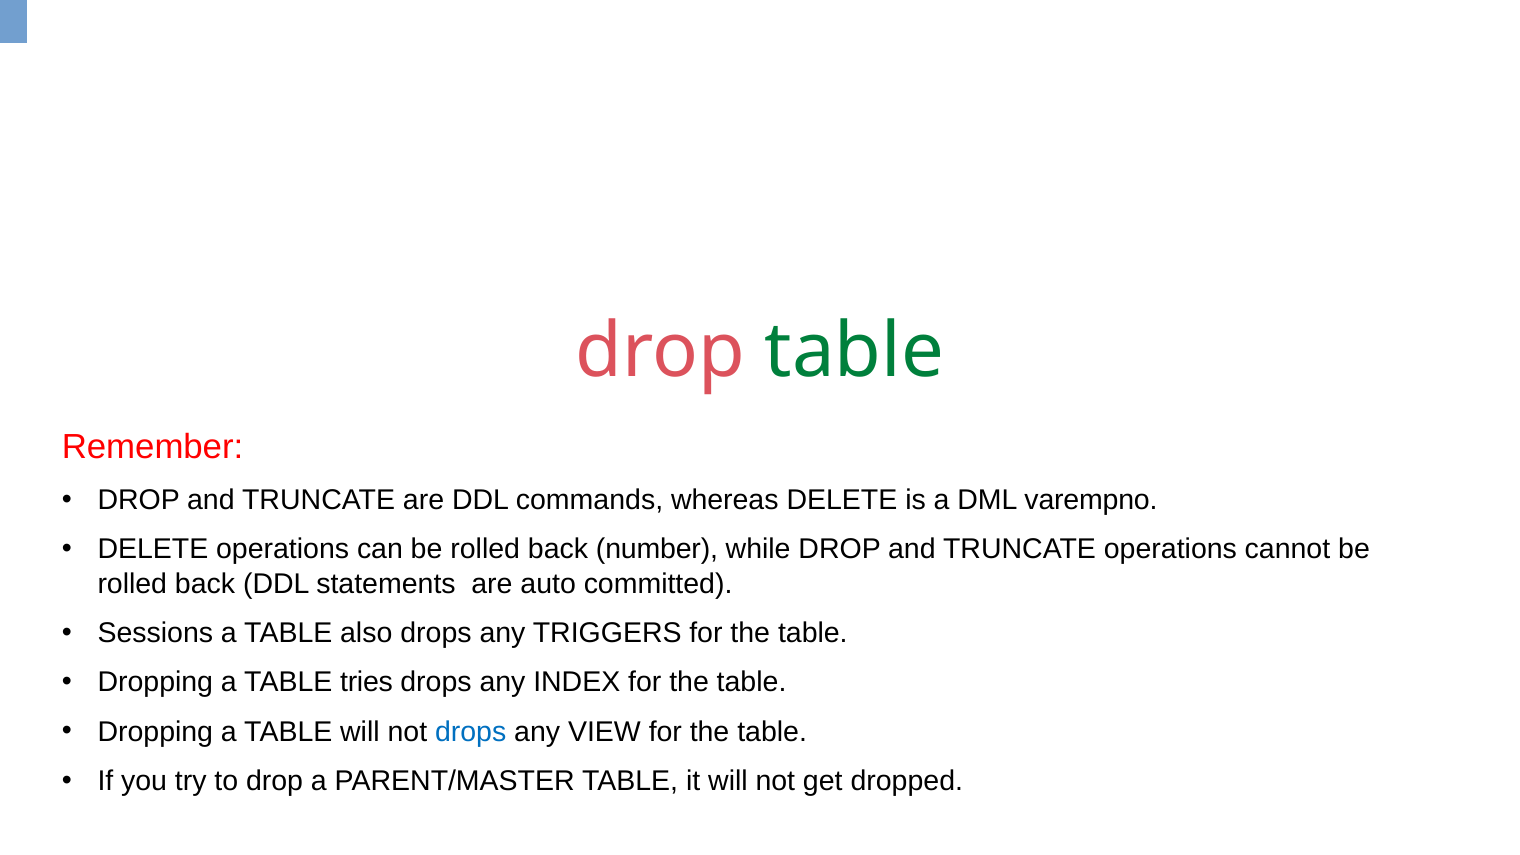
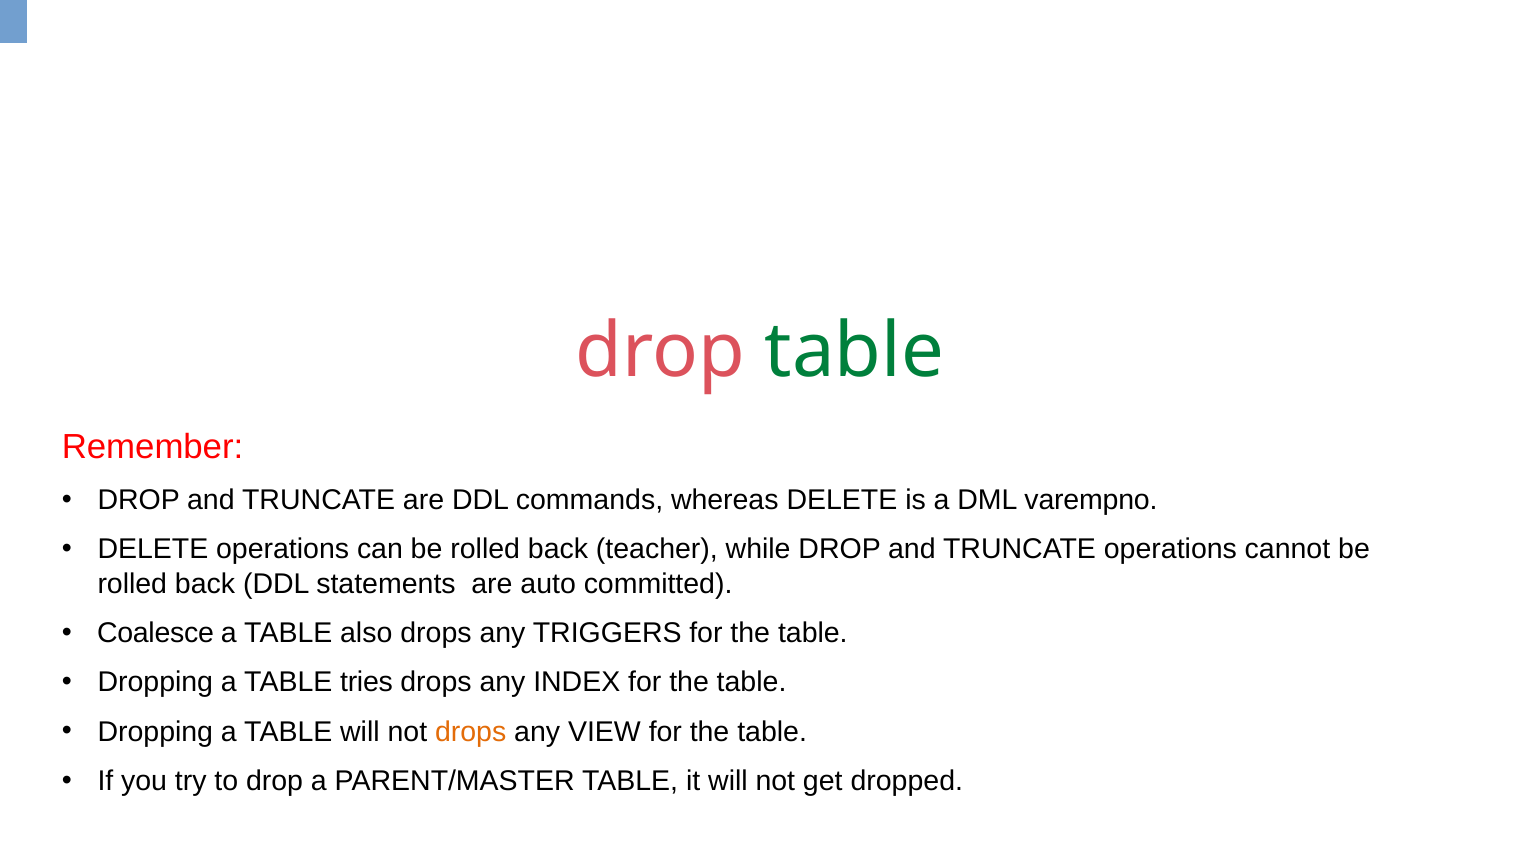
number: number -> teacher (657, 550)
Sessions: Sessions -> Coalesce (155, 633)
drops colour: blue -> orange (471, 732)
